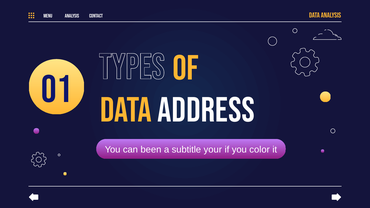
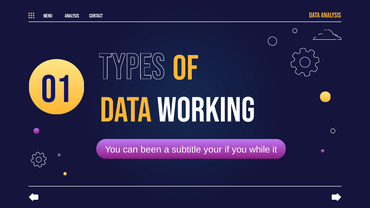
ADDRESS: ADDRESS -> WORKING (206, 110)
color: color -> while (260, 150)
